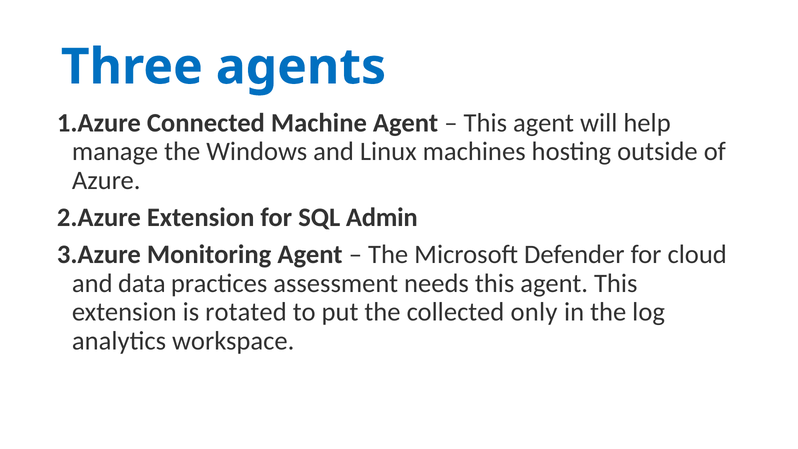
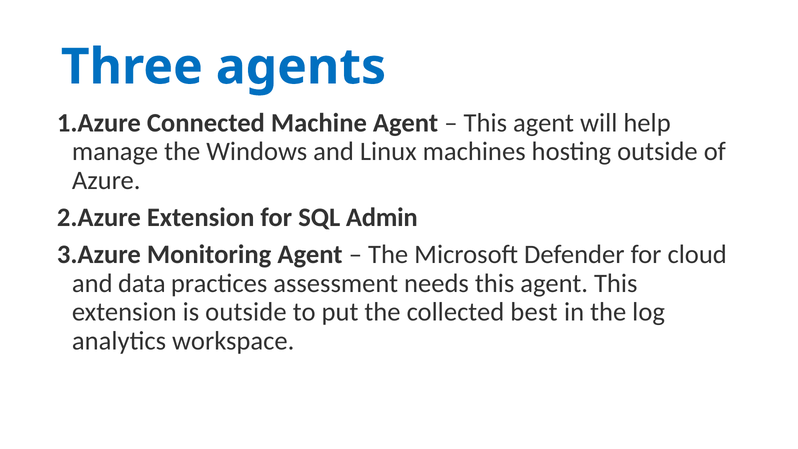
is rotated: rotated -> outside (246, 312)
only: only -> best (534, 312)
